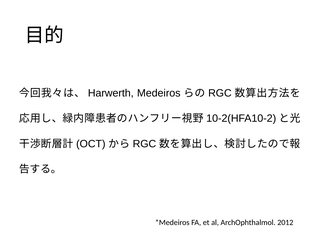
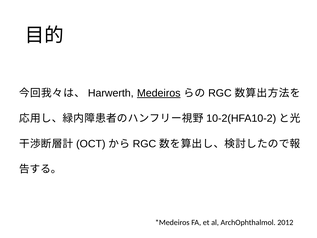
Medeiros underline: none -> present (159, 93)
